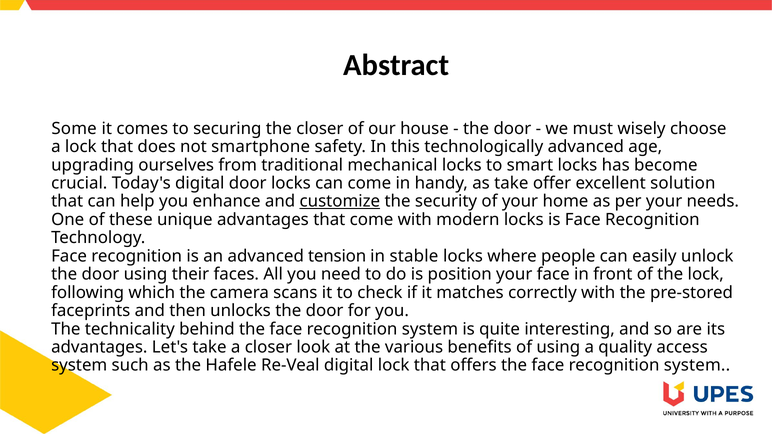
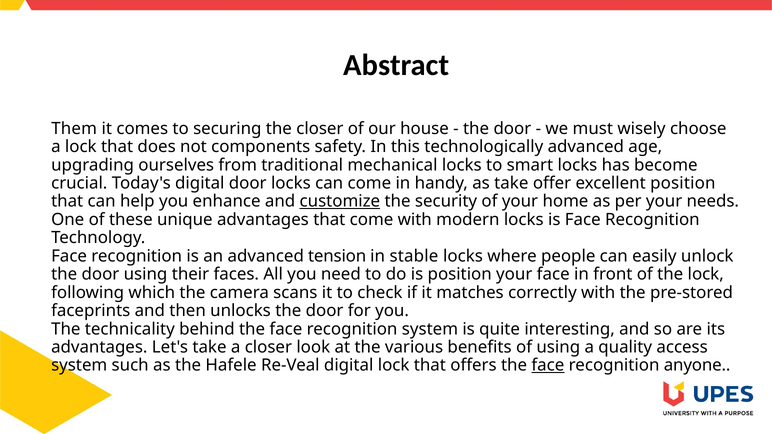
Some: Some -> Them (74, 129)
smartphone: smartphone -> components (261, 147)
excellent solution: solution -> position (683, 183)
face underline: none -> present (548, 366)
system: system -> anyone (697, 366)
